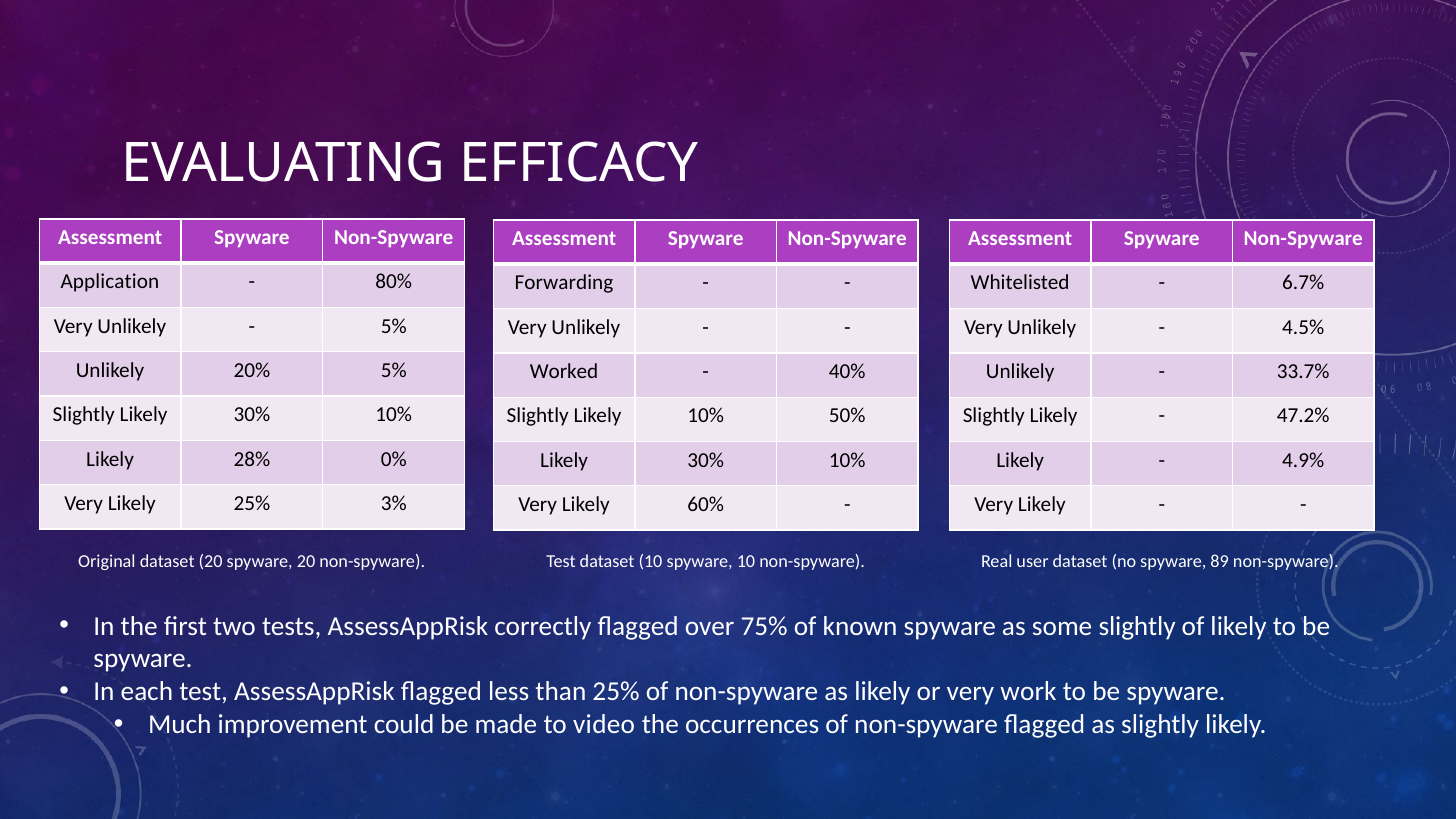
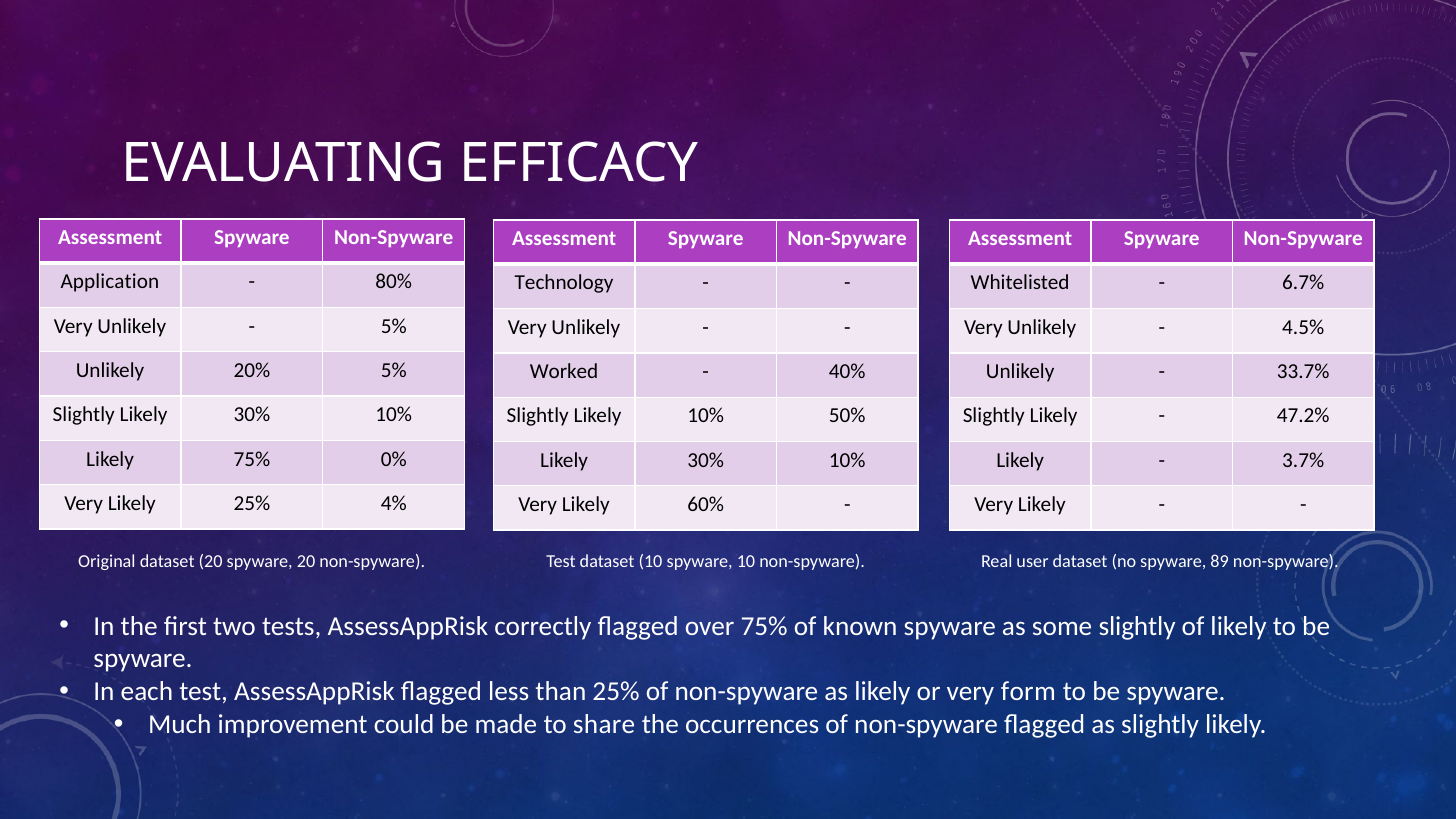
Forwarding: Forwarding -> Technology (564, 283)
Likely 28%: 28% -> 75% (252, 459)
4.9%: 4.9% -> 3.7% (1303, 460)
3%: 3% -> 4% (394, 503)
work: work -> form (1028, 692)
video: video -> share (604, 724)
